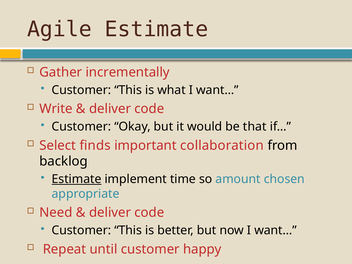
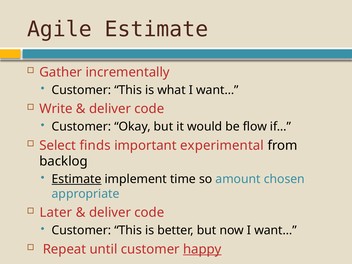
that: that -> flow (255, 127)
collaboration: collaboration -> experimental (222, 145)
Need: Need -> Later (56, 213)
happy underline: none -> present (202, 249)
